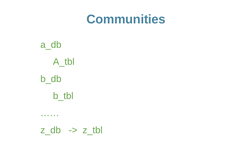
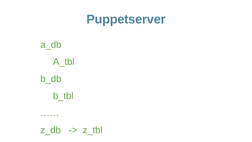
Communities: Communities -> Puppetserver (126, 19)
